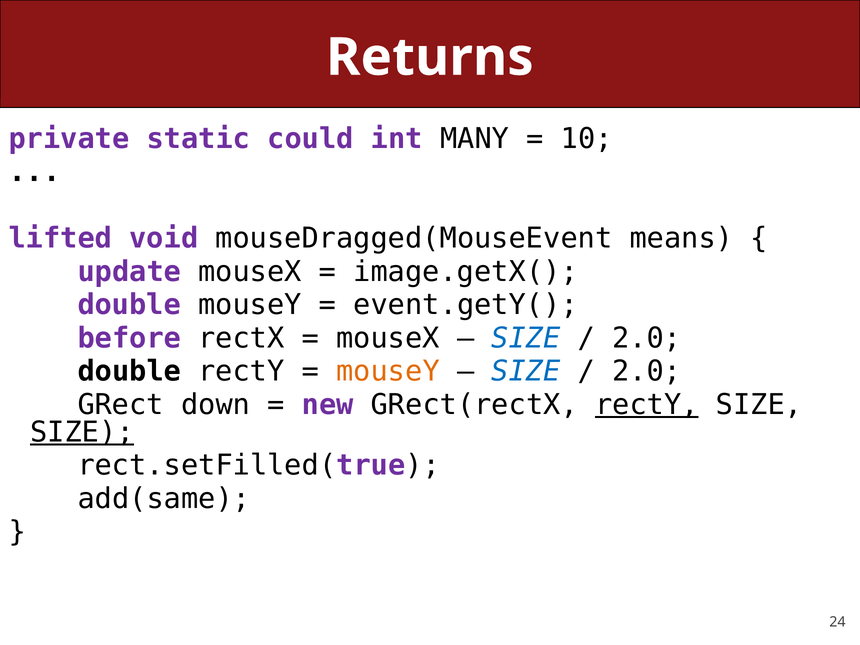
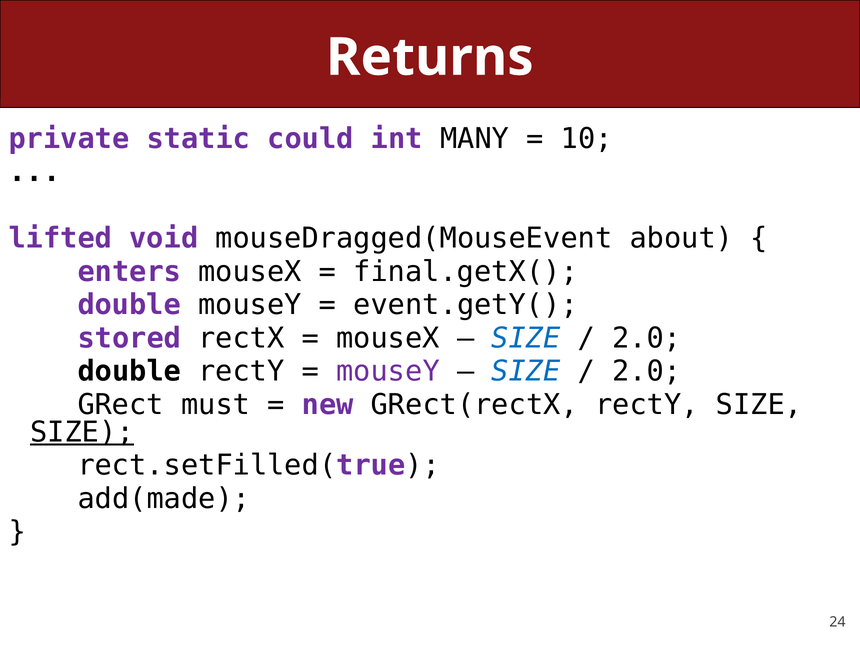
means: means -> about (681, 238)
update: update -> enters (129, 272)
image.getX(: image.getX( -> final.getX( (466, 272)
before: before -> stored (129, 338)
mouseY colour: orange -> purple (388, 371)
down: down -> must (216, 405)
rectY underline: present -> none (647, 405)
add(same: add(same -> add(made (164, 499)
